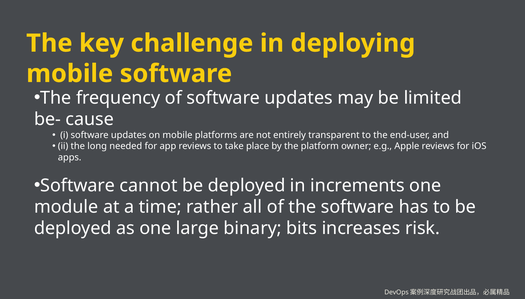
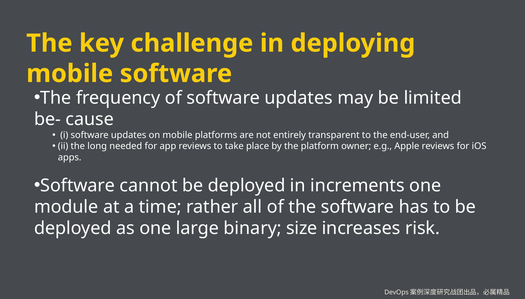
bits: bits -> size (302, 229)
